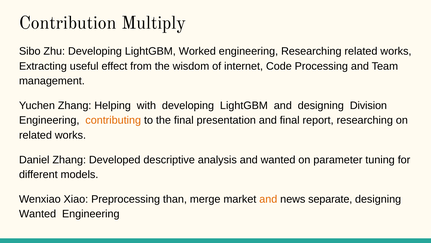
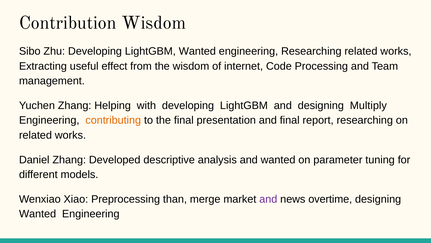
Contribution Multiply: Multiply -> Wisdom (154, 23)
LightGBM Worked: Worked -> Wanted (197, 51)
Division: Division -> Multiply (368, 105)
and colour: orange -> purple (268, 199)
separate: separate -> overtime (330, 199)
